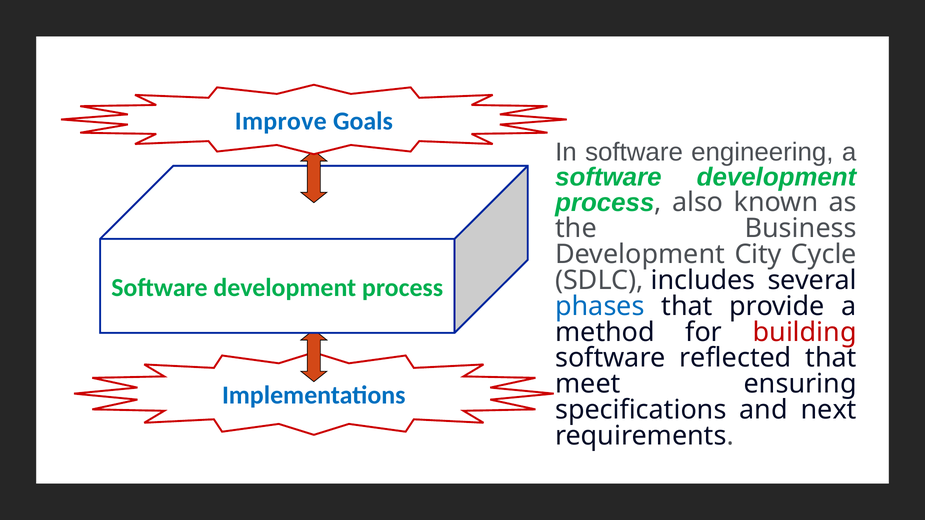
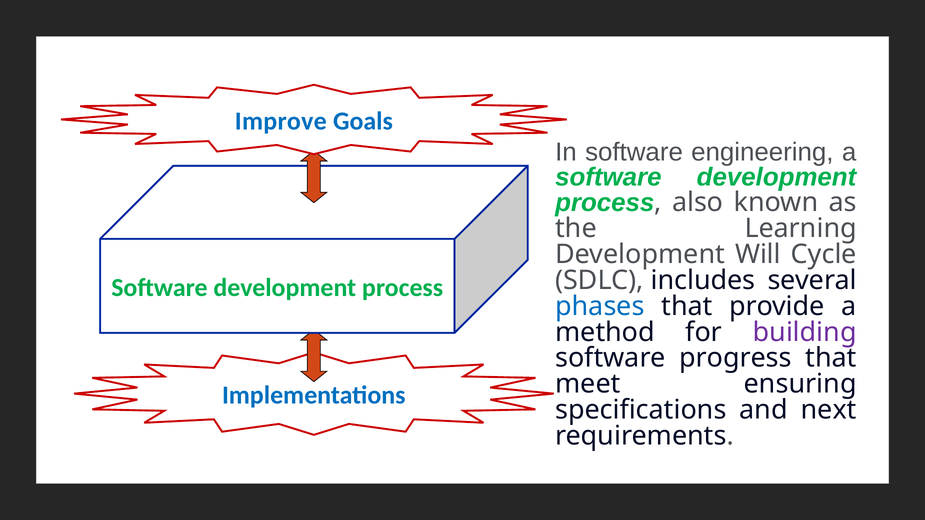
Business: Business -> Learning (801, 229)
City: City -> Will (758, 255)
building colour: red -> purple (805, 332)
reflected: reflected -> progress (735, 358)
